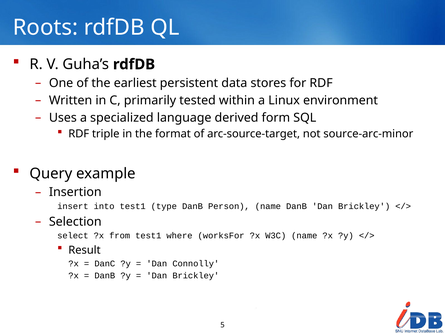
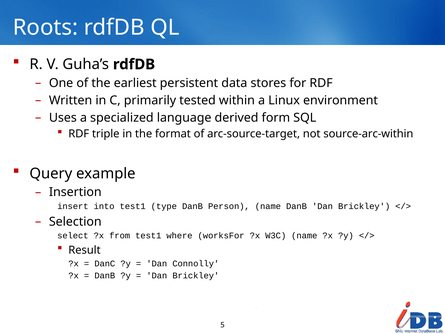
source-arc-minor: source-arc-minor -> source-arc-within (368, 134)
